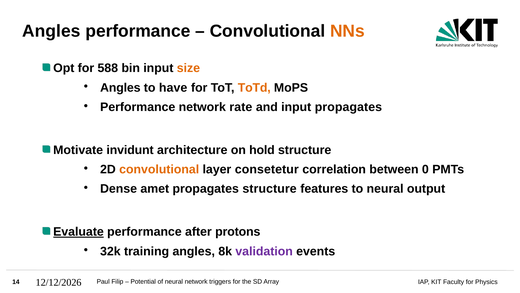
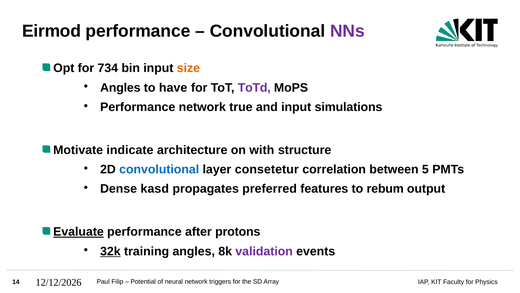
Angles: Angles -> Eirmod (51, 31)
NNs colour: orange -> purple (347, 31)
588: 588 -> 734 (108, 68)
ToTd colour: orange -> purple (254, 87)
rate: rate -> true (241, 107)
input propagates: propagates -> simulations (349, 107)
invidunt: invidunt -> indicate (130, 150)
hold: hold -> with (262, 150)
convolutional colour: orange -> blue (159, 169)
0: 0 -> 5 (425, 169)
amet: amet -> kasd (155, 189)
propagates structure: structure -> preferred (270, 189)
to neural: neural -> rebum (385, 189)
32k underline: none -> present (110, 251)
